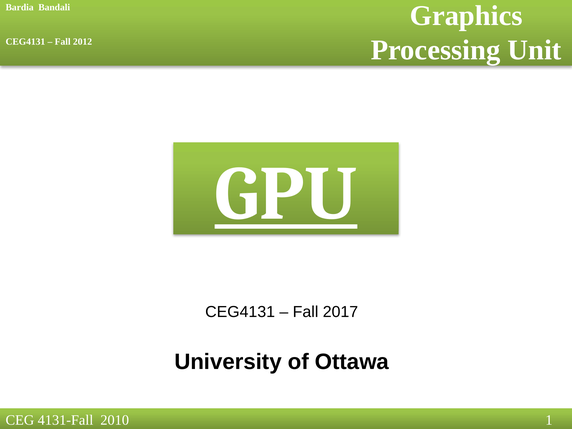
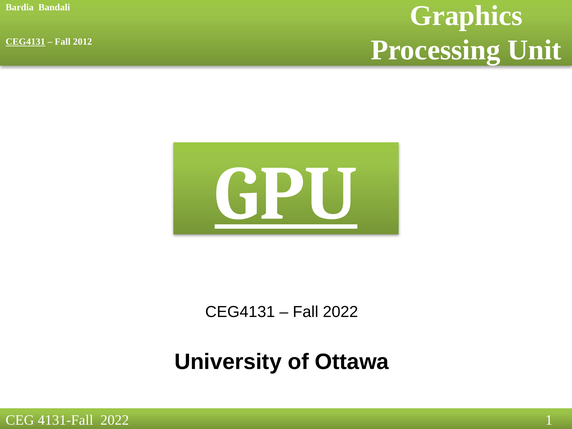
CEG4131 underline: none -> present (25, 42)
Fall 2017: 2017 -> 2022 (340, 312)
2010: 2010 -> 2022 (115, 420)
